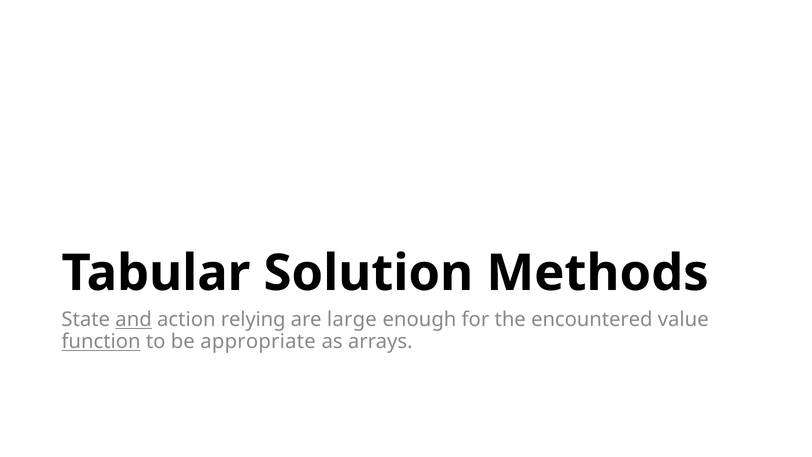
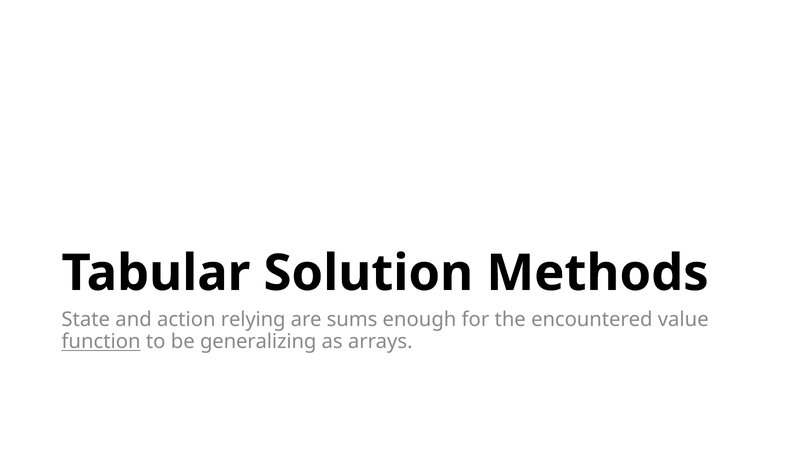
and underline: present -> none (134, 320)
large: large -> sums (352, 320)
appropriate: appropriate -> generalizing (258, 341)
